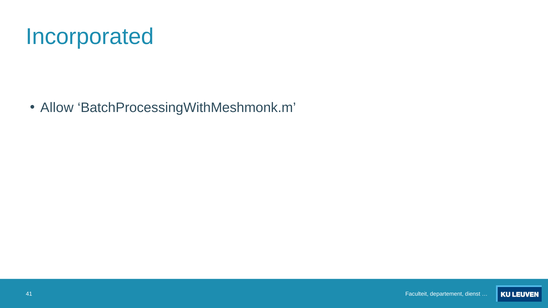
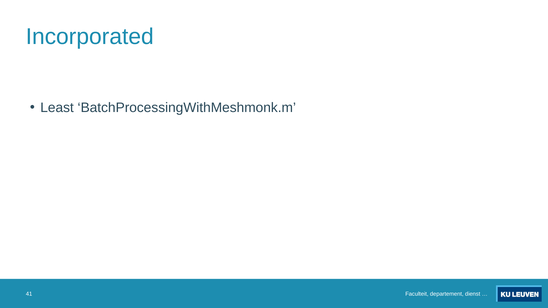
Allow: Allow -> Least (57, 108)
